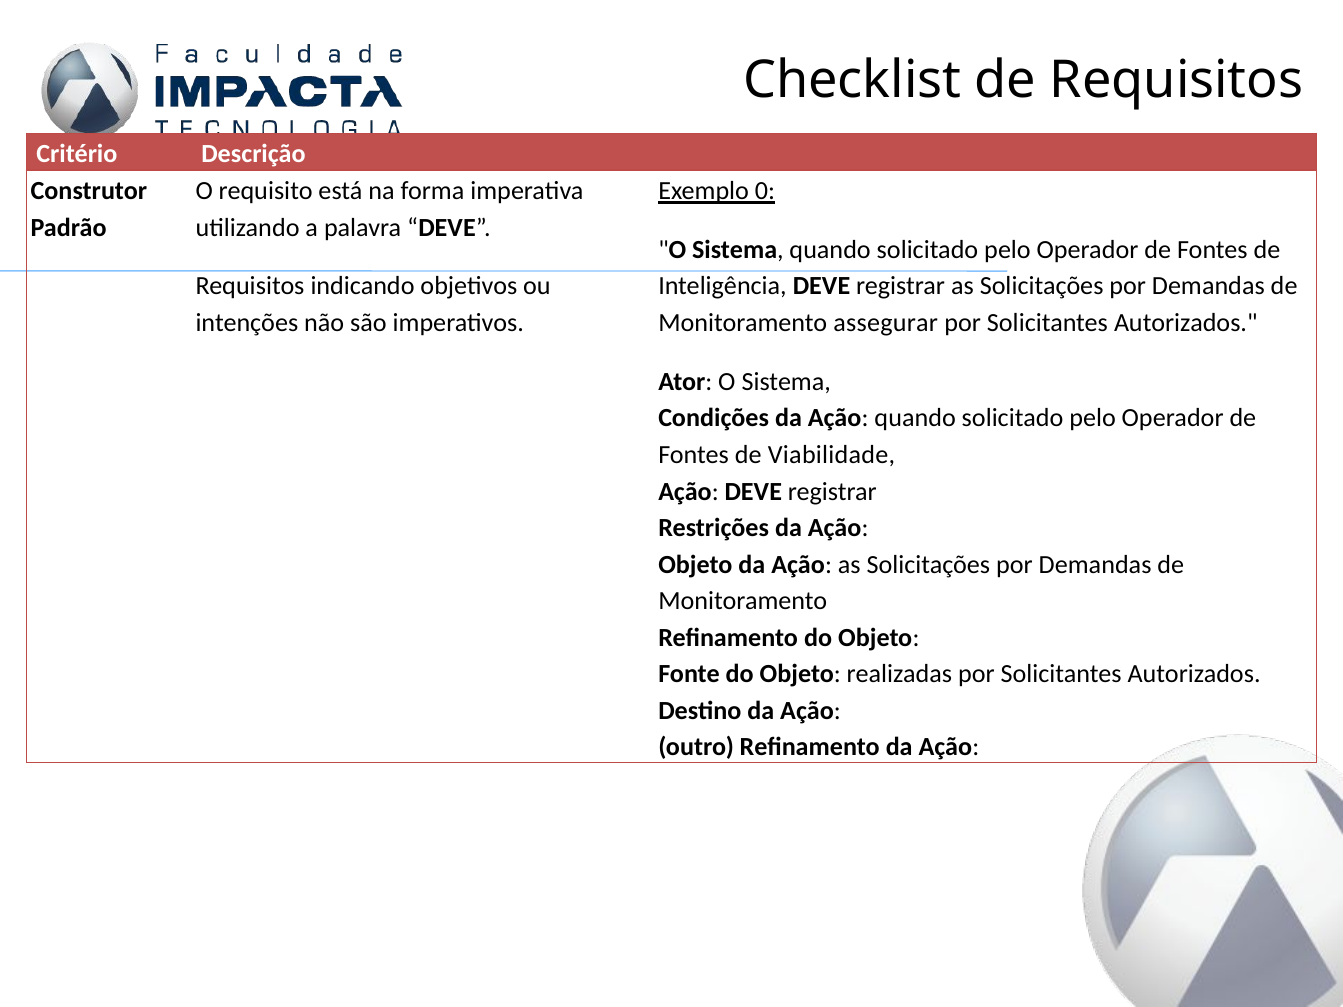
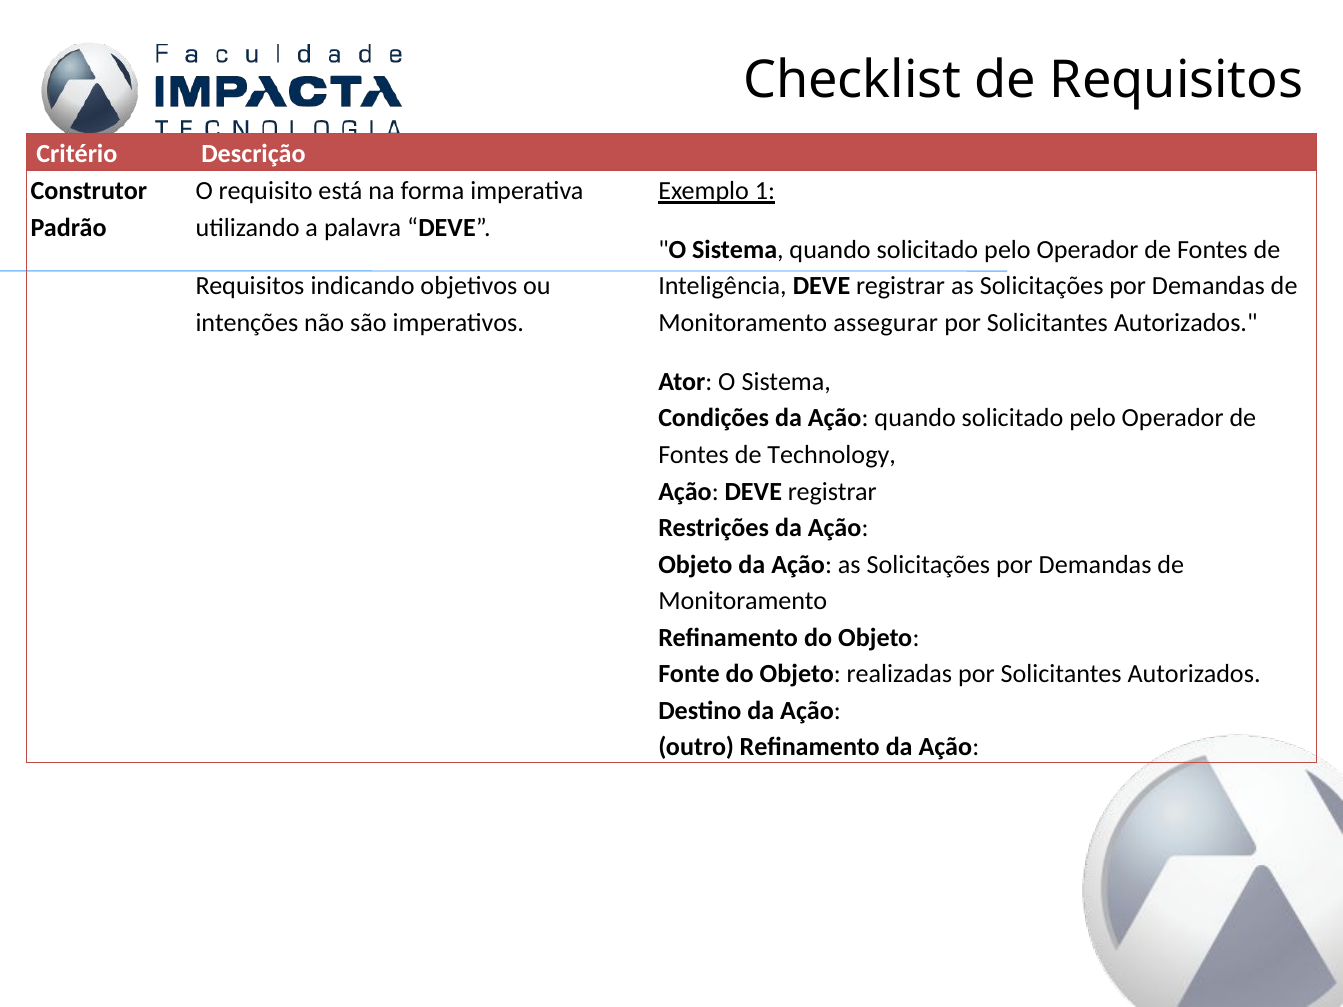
0: 0 -> 1 (765, 191)
Viabilidade: Viabilidade -> Technology (832, 455)
